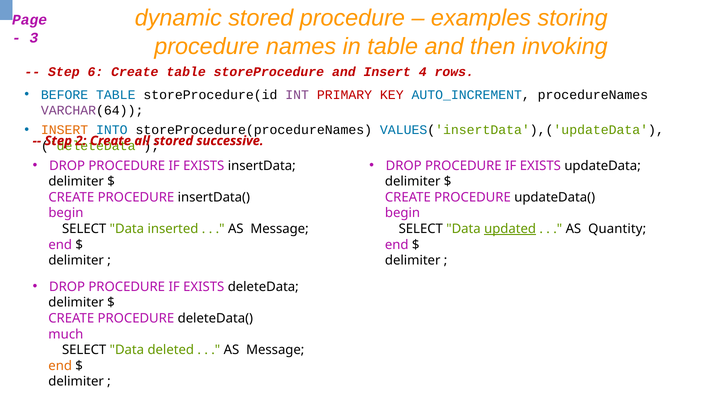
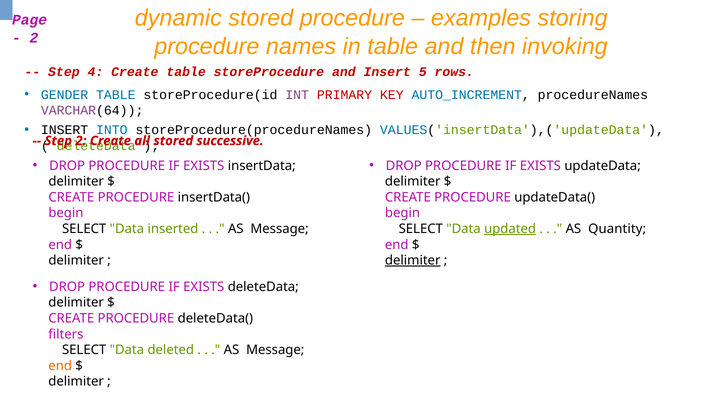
3: 3 -> 2 (34, 38)
6: 6 -> 4 (95, 72)
4: 4 -> 5 (423, 72)
BEFORE: BEFORE -> GENDER (65, 95)
INSERT colour: orange -> black (65, 130)
delimiter underline: none -> present (413, 260)
much: much -> filters (66, 334)
